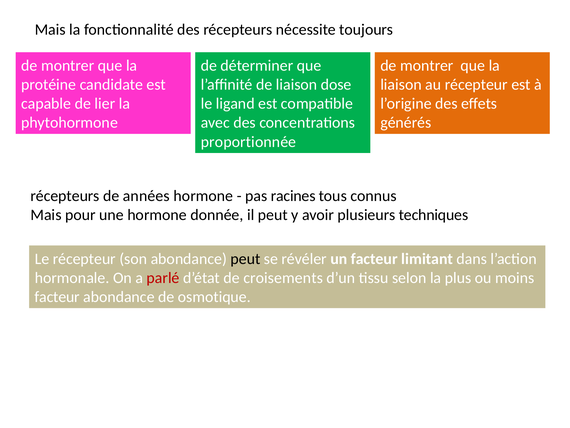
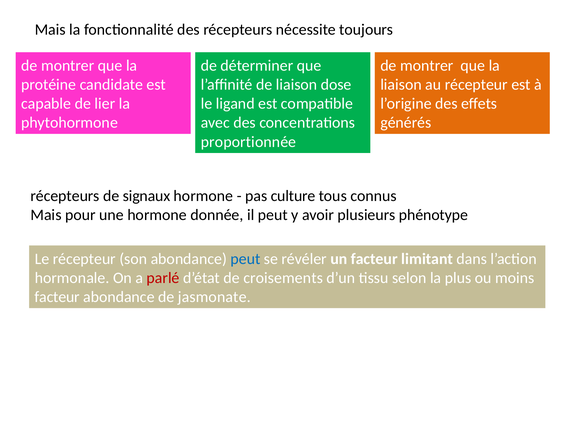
années: années -> signaux (147, 196)
racines: racines -> culture (293, 196)
techniques: techniques -> phénotype (433, 215)
peut colour: black -> blue (245, 259)
osmotique: osmotique -> jasmonate (214, 297)
